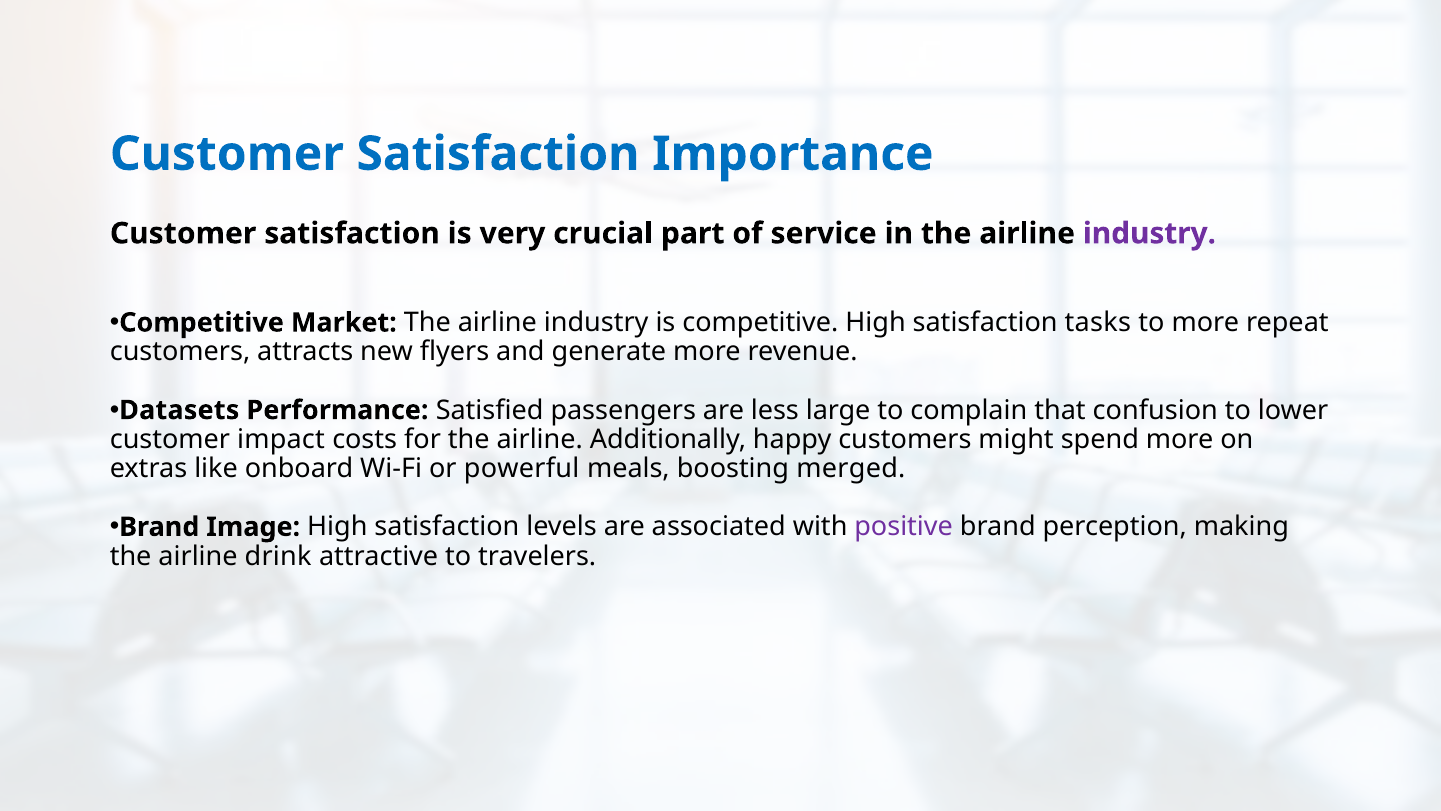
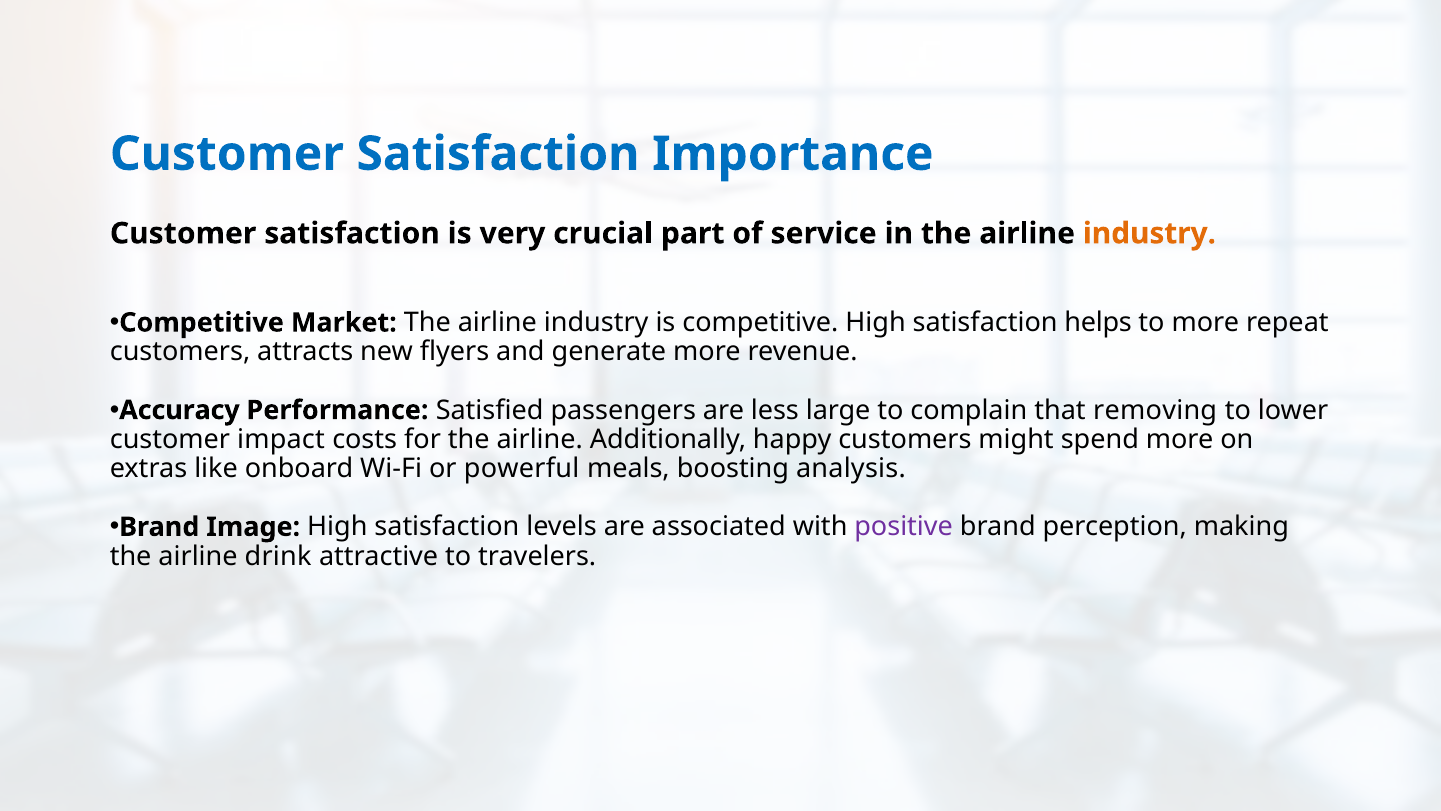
industry colour: purple -> orange (1149, 233)
tasks: tasks -> helps (1098, 322)
Datasets: Datasets -> Accuracy (179, 410)
confusion: confusion -> removing (1155, 410)
merged: merged -> analysis (851, 468)
